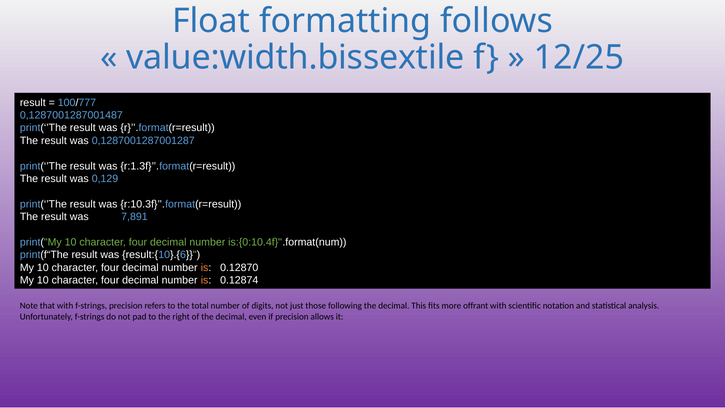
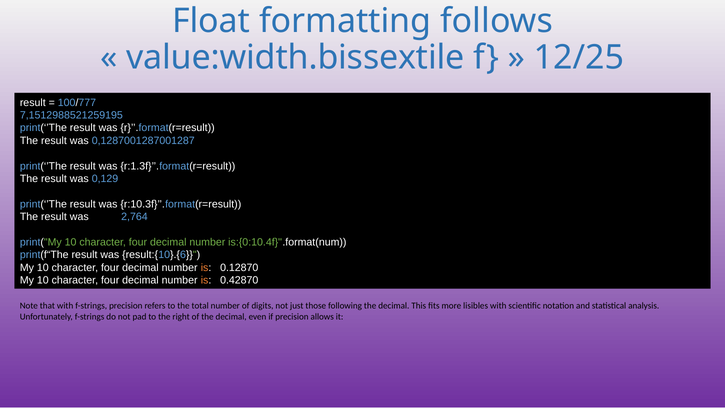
0,1287001287001487: 0,1287001287001487 -> 7,1512988521259195 (71, 115)
7,891: 7,891 -> 2,764 (134, 217)
0.12874: 0.12874 -> 0.42870 (239, 280)
offrant: offrant -> lisibles (476, 306)
